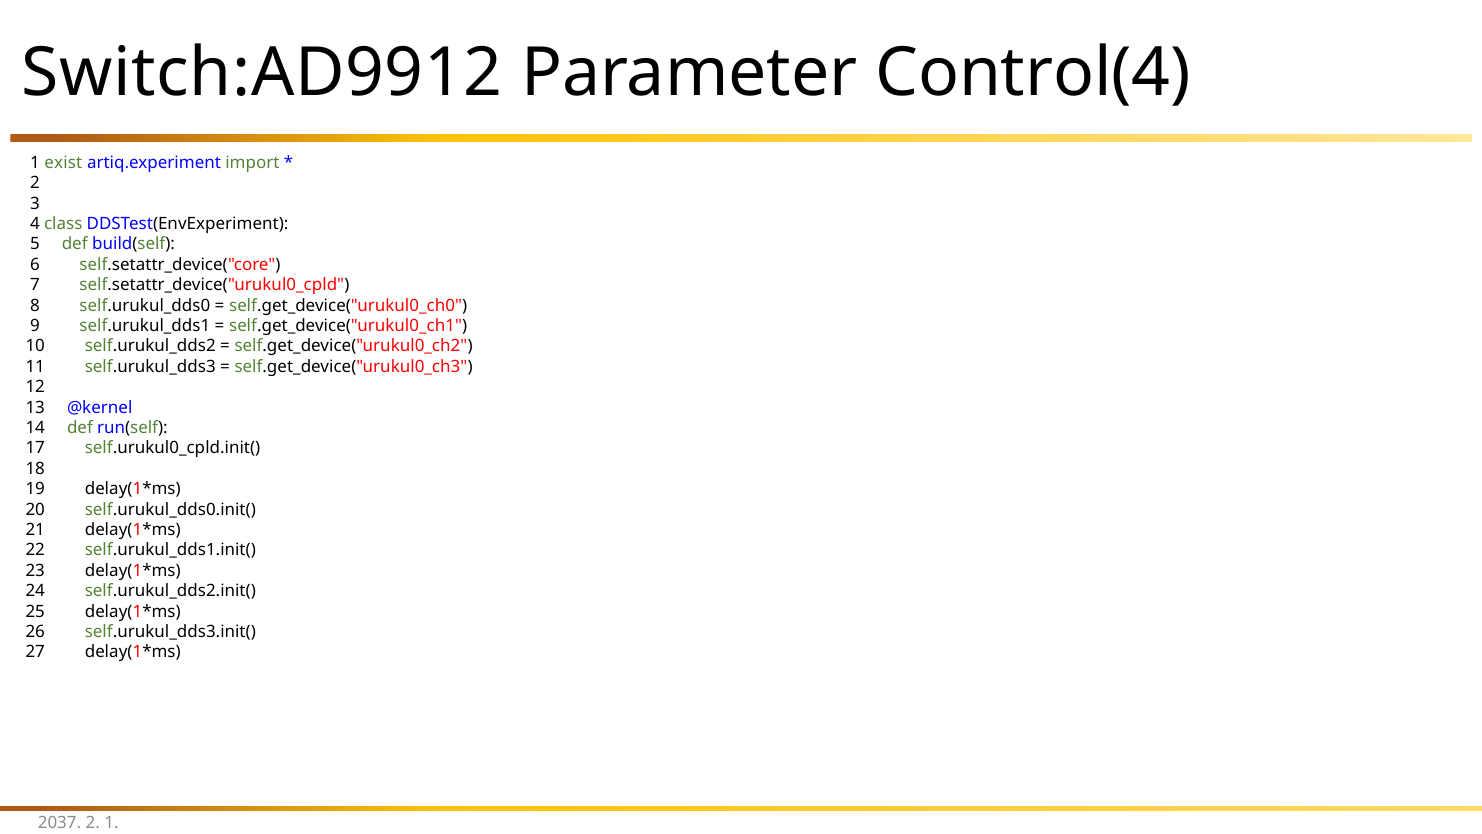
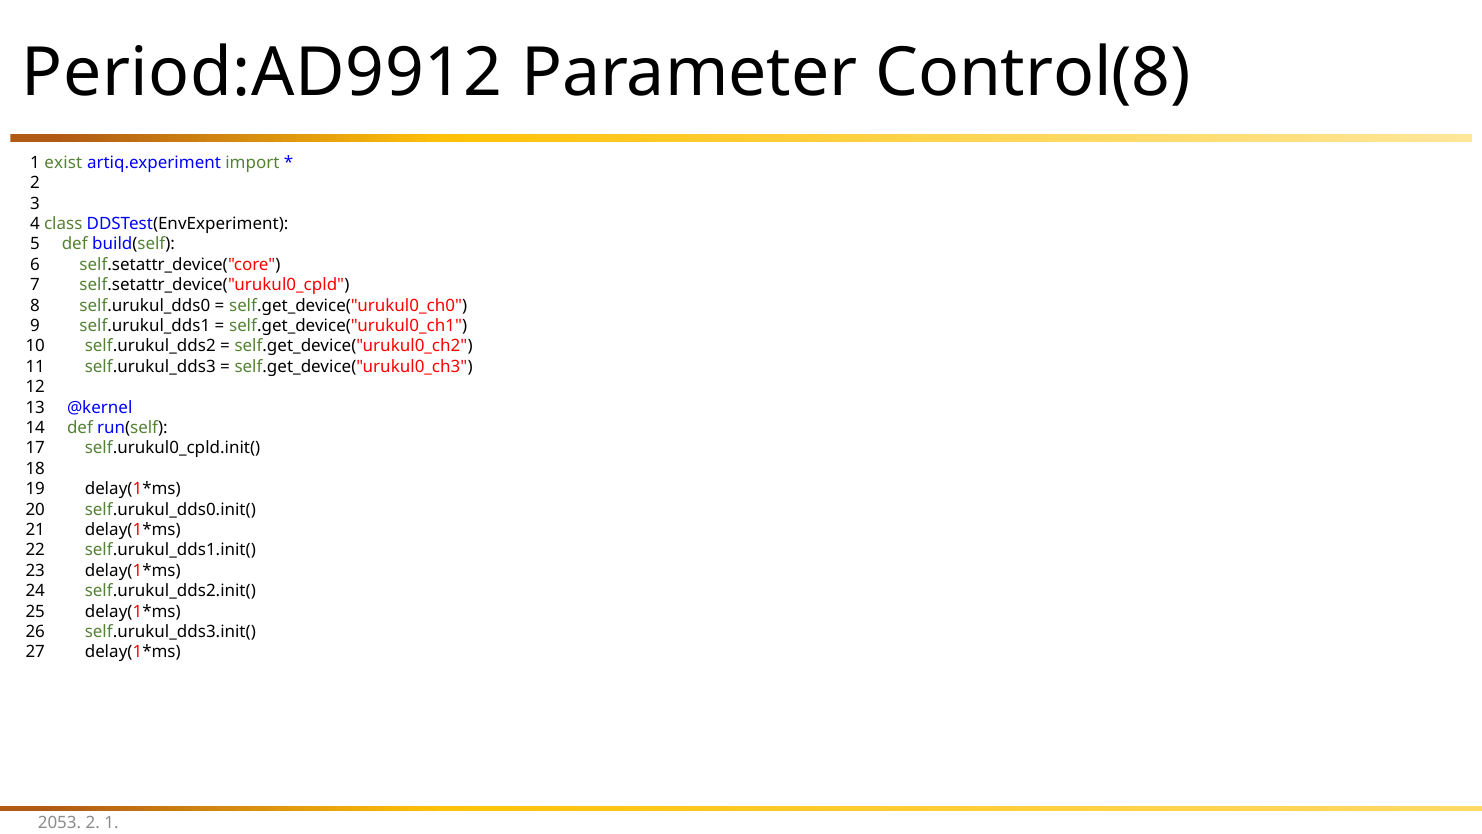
Switch:AD9912: Switch:AD9912 -> Period:AD9912 (262, 73)
Control(4: Control(4 -> Control(8 (1033, 73)
2037: 2037 -> 2053 (60, 823)
